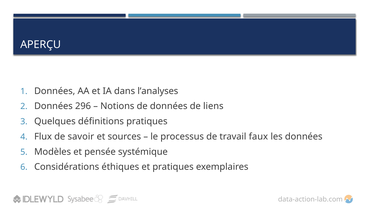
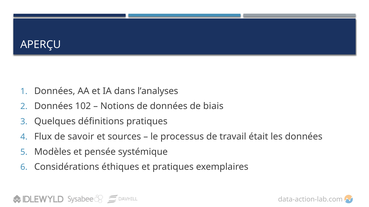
296: 296 -> 102 (83, 106)
liens: liens -> biais (213, 106)
faux: faux -> était (258, 137)
